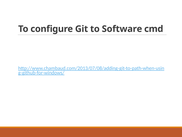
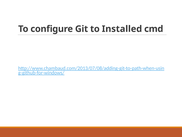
Software: Software -> Installed (122, 29)
